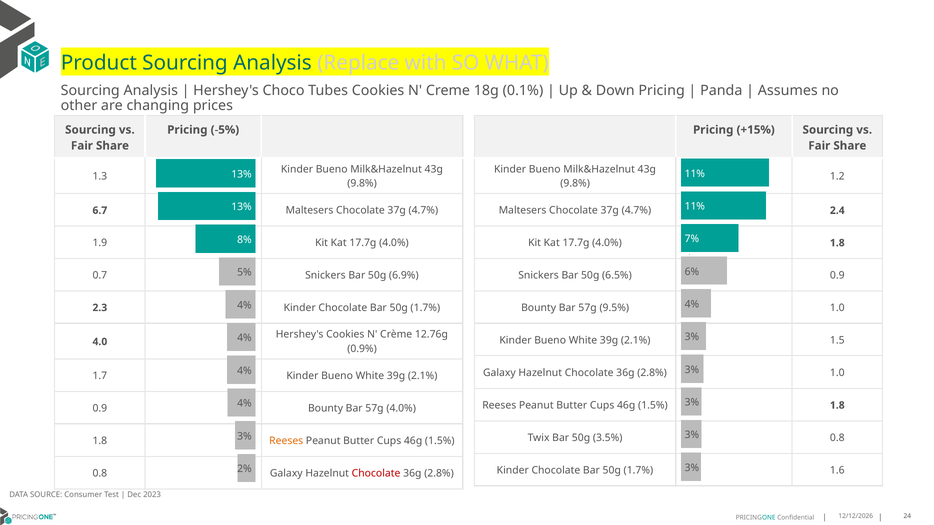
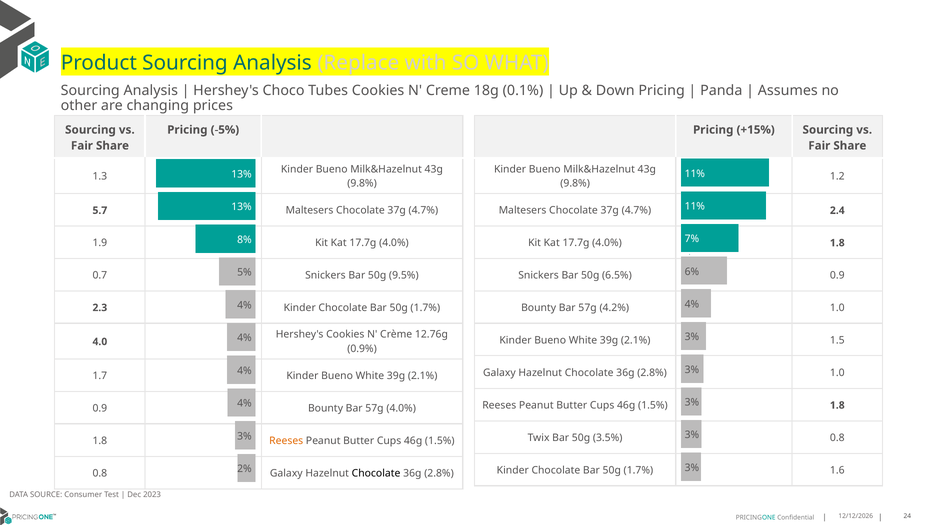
6.7: 6.7 -> 5.7 (100, 211)
6.9%: 6.9% -> 9.5% (404, 275)
9.5%: 9.5% -> 4.2% (614, 308)
Chocolate colour: red -> black (376, 474)
